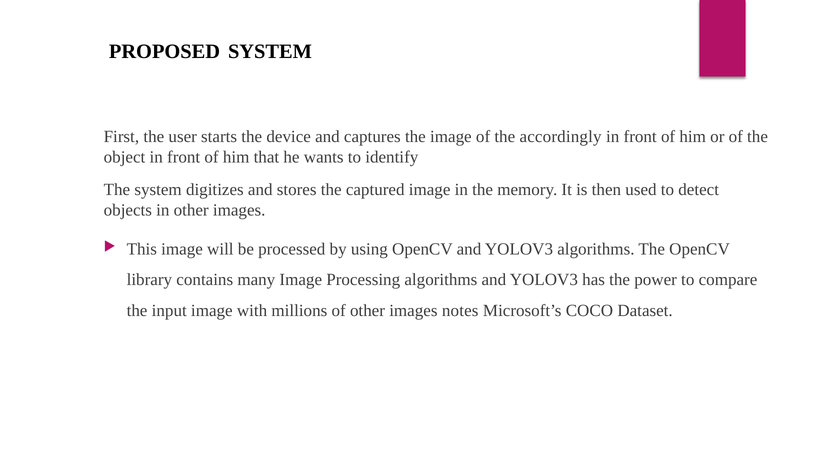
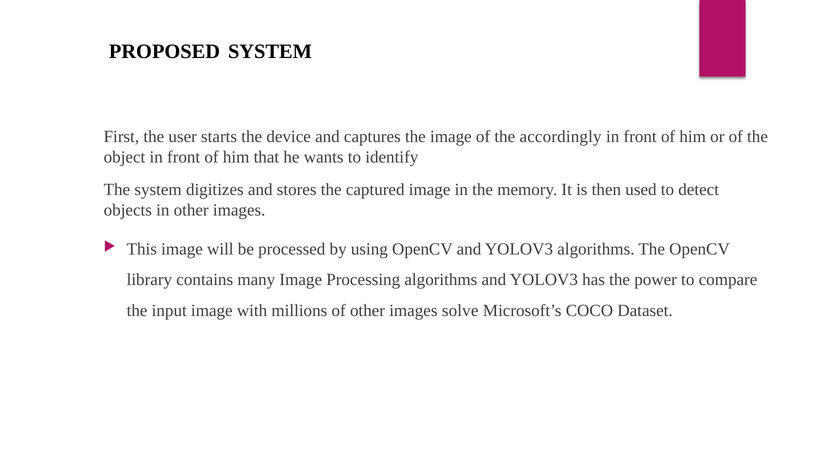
notes: notes -> solve (460, 311)
